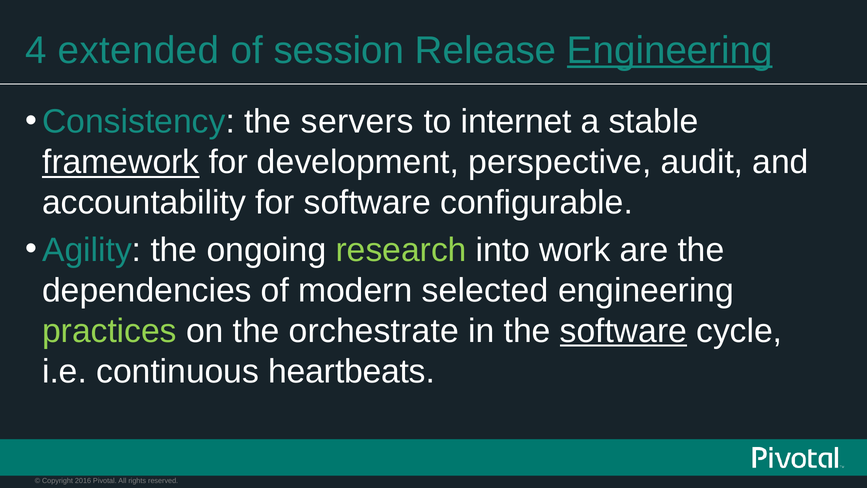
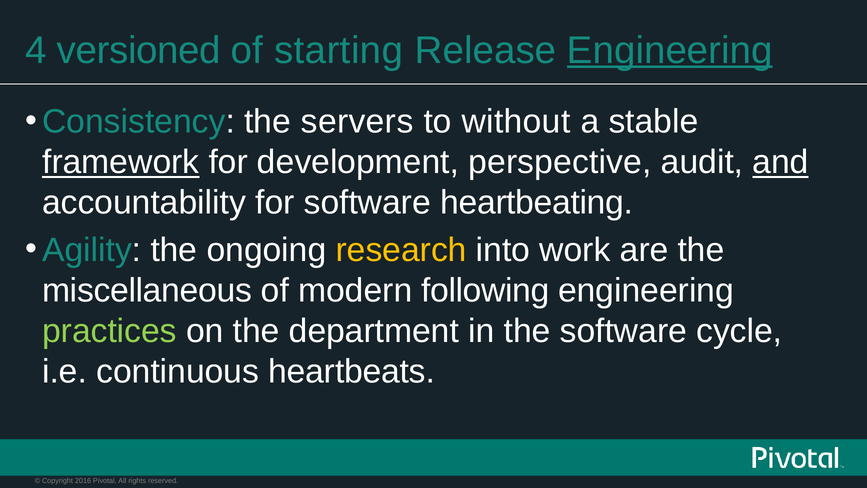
extended: extended -> versioned (139, 50)
session: session -> starting (339, 50)
internet: internet -> without (516, 122)
and underline: none -> present (781, 162)
configurable: configurable -> heartbeating (537, 203)
research colour: light green -> yellow (401, 250)
dependencies: dependencies -> miscellaneous (147, 290)
selected: selected -> following (485, 290)
orchestrate: orchestrate -> department (374, 331)
software underline: present -> none (623, 331)
